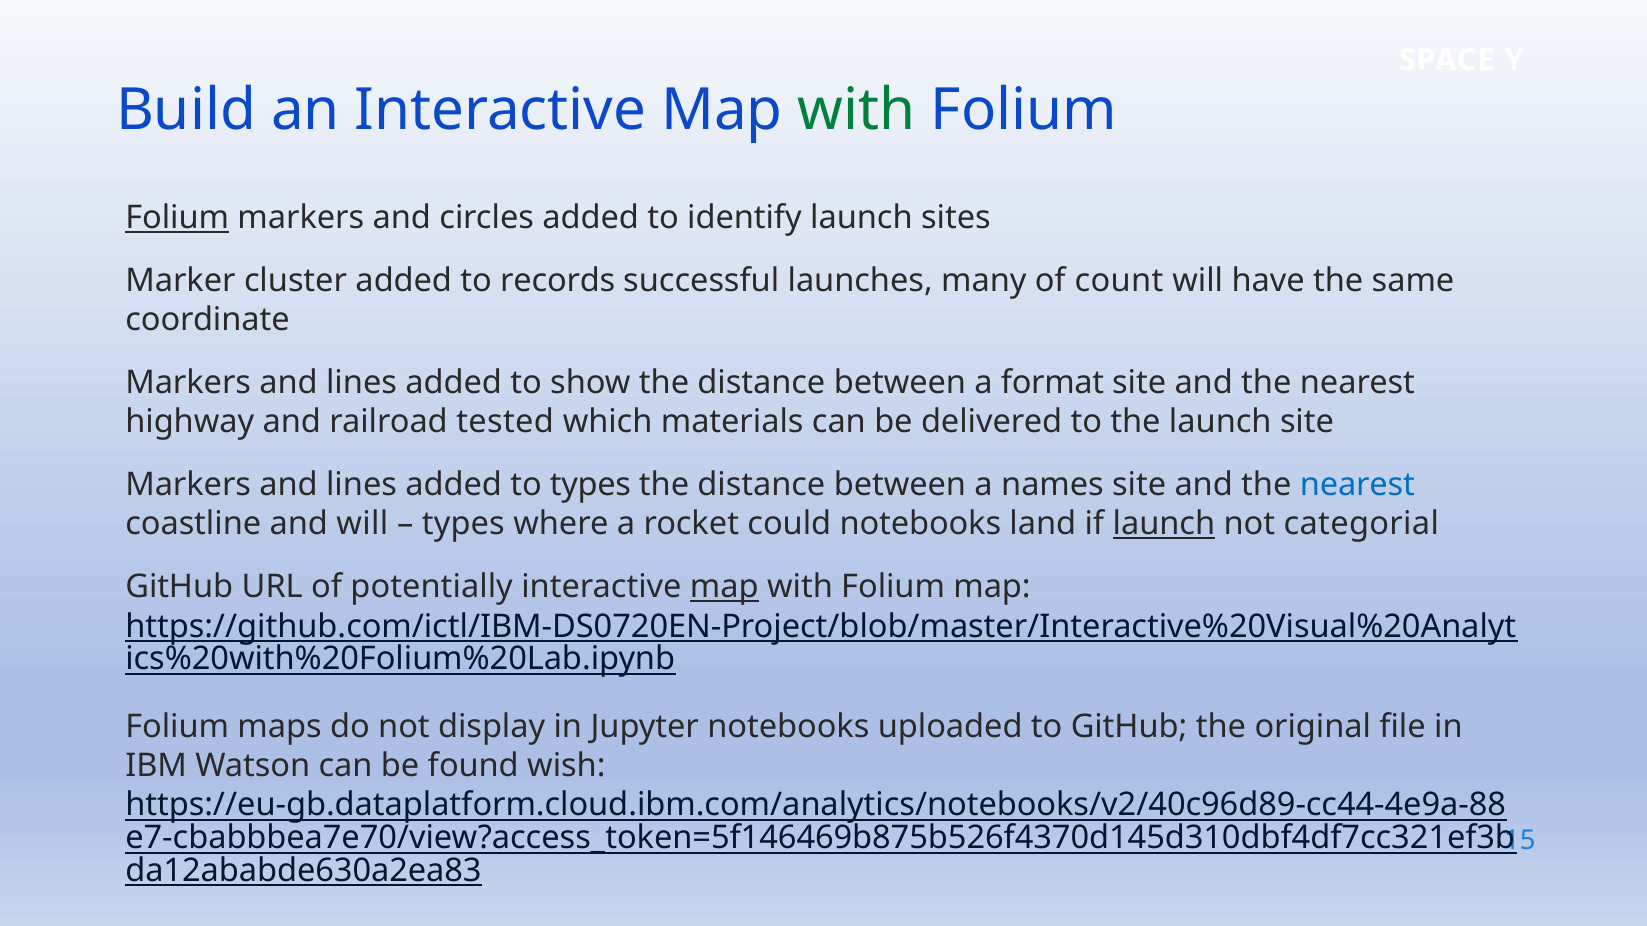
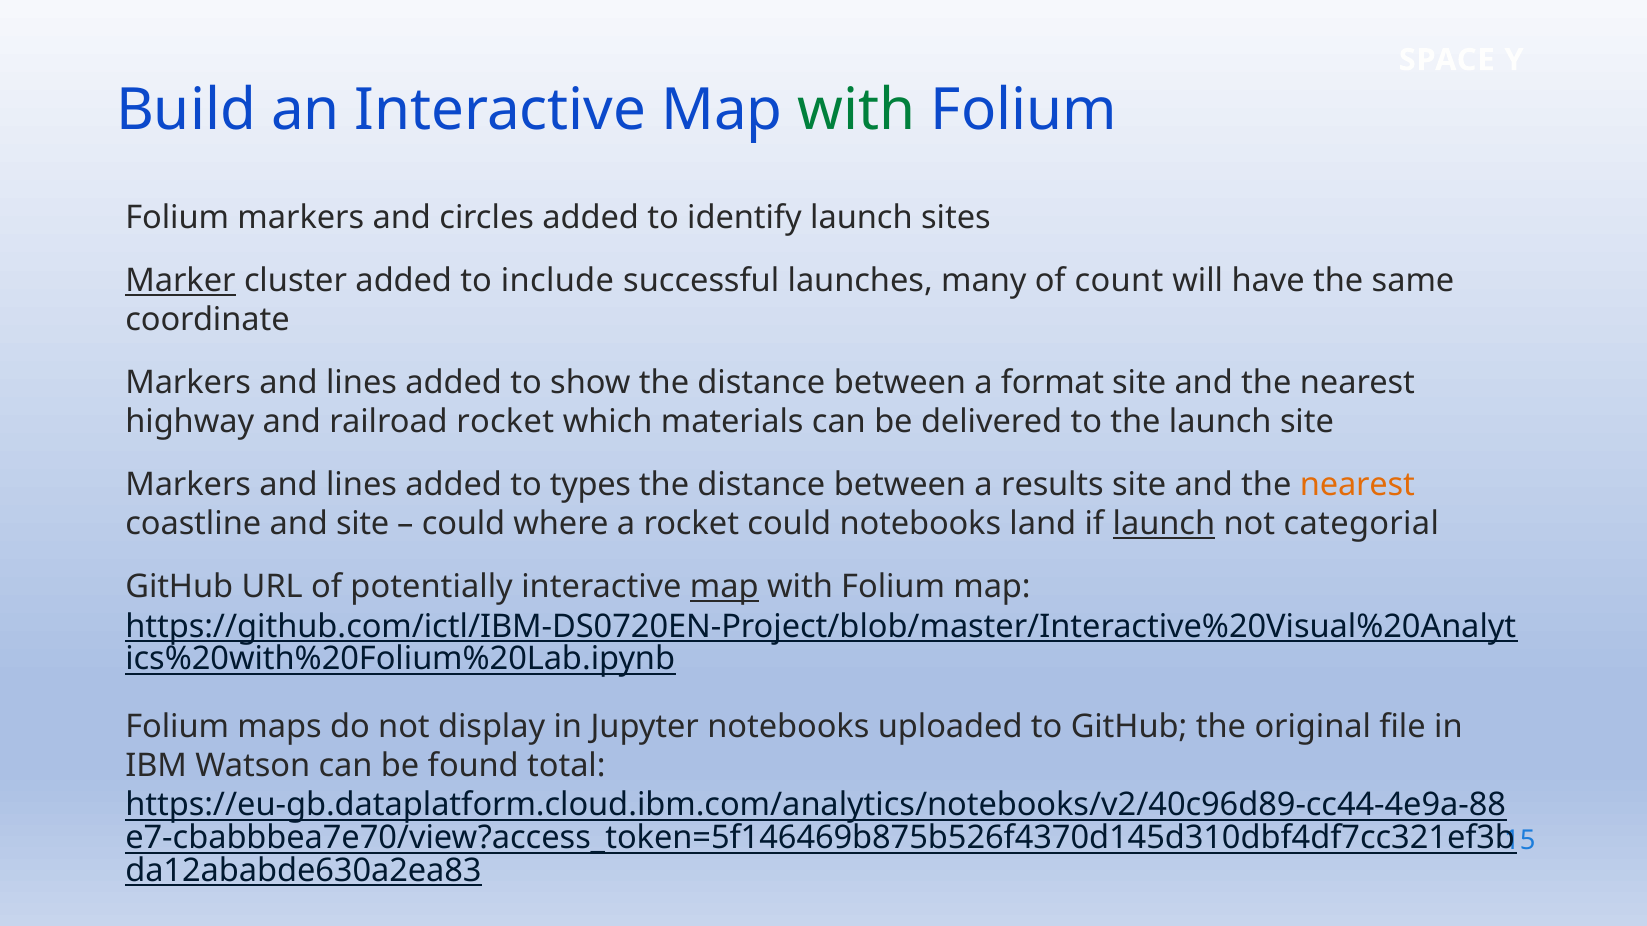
Folium underline: present -> none (177, 218)
Marker underline: none -> present (180, 281)
records: records -> include (557, 281)
railroad tested: tested -> rocket (505, 422)
names: names -> results (1052, 485)
nearest colour: blue -> orange (1357, 485)
and will: will -> site (363, 524)
types: types -> could (463, 524)
wish: wish -> total (566, 767)
